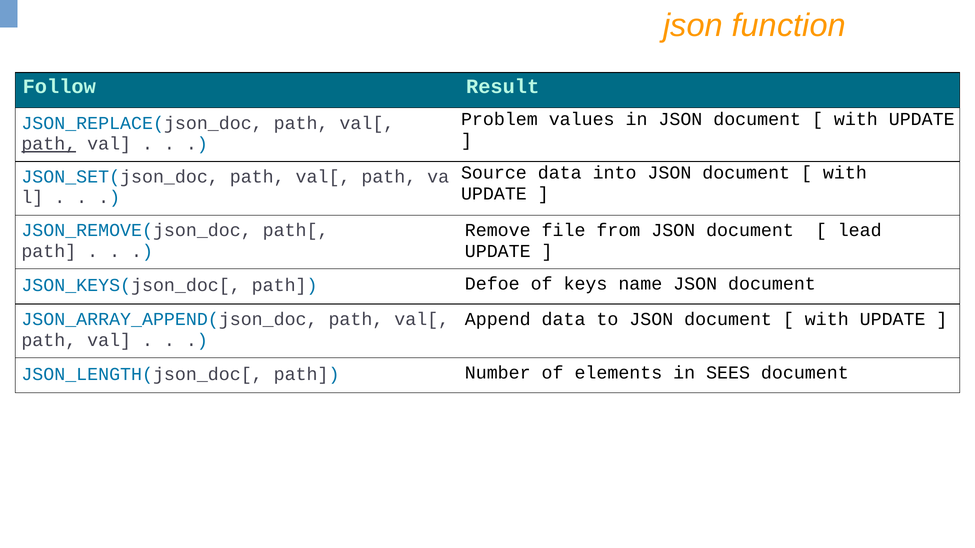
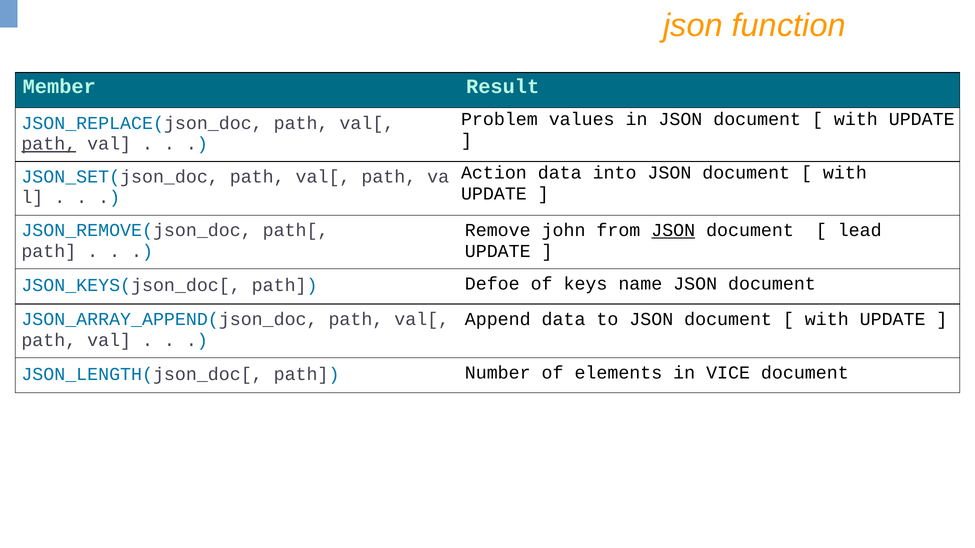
Follow: Follow -> Member (59, 87)
Source: Source -> Action (494, 173)
file: file -> john (564, 231)
JSON underline: none -> present (673, 231)
SEES: SEES -> VICE (728, 373)
